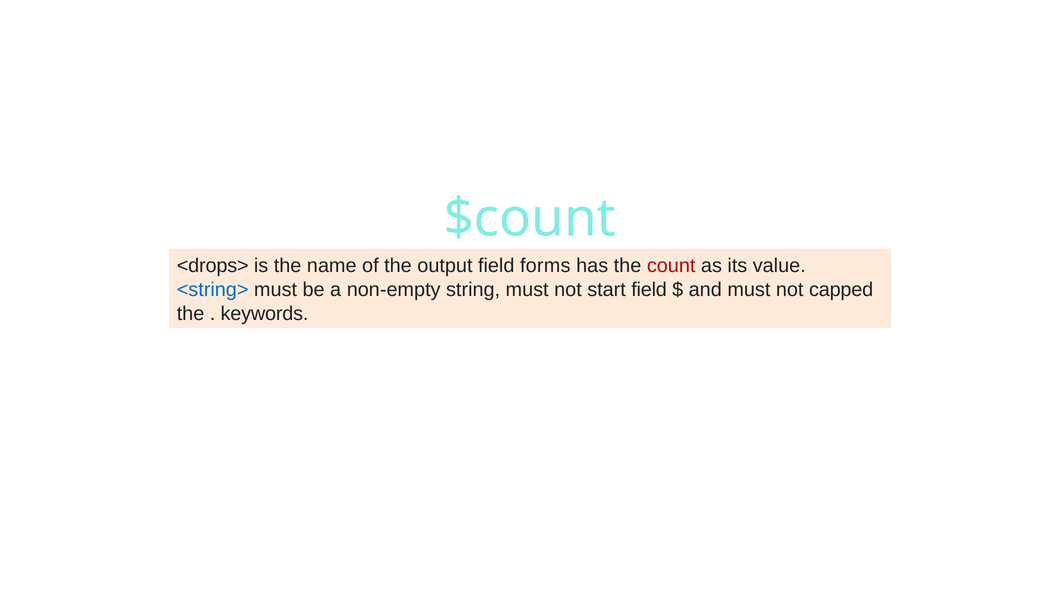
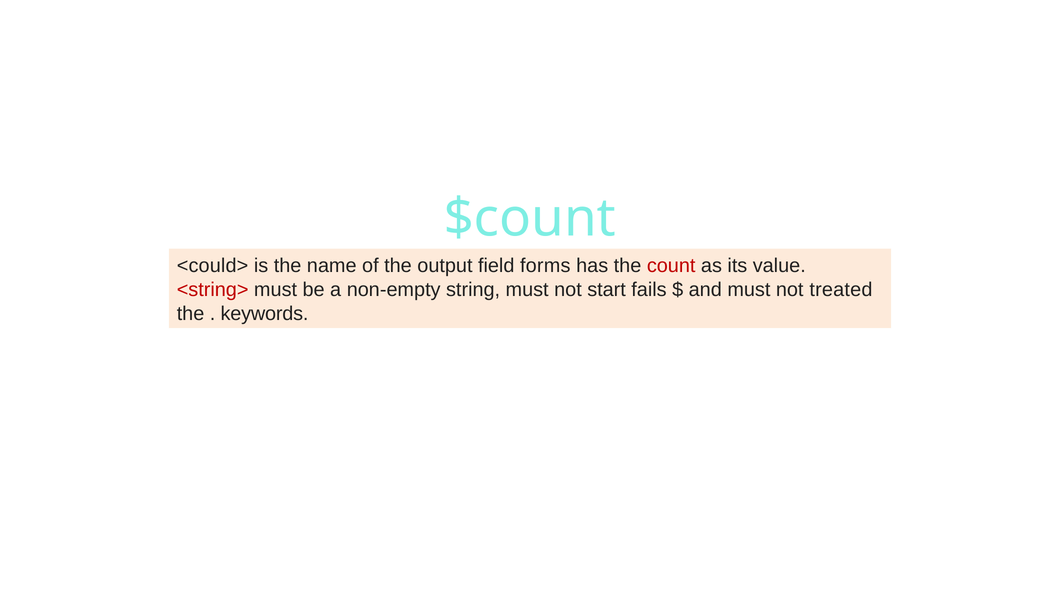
<drops>: <drops> -> <could> (213, 266)
<string> colour: blue -> red (213, 290)
start field: field -> fails (649, 290)
capped: capped -> treated (841, 290)
